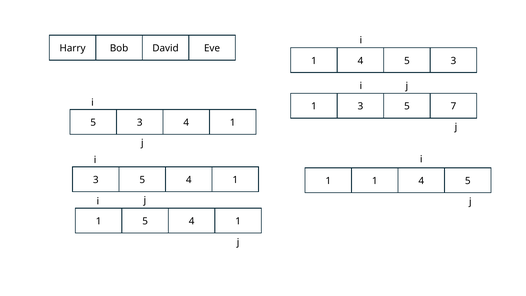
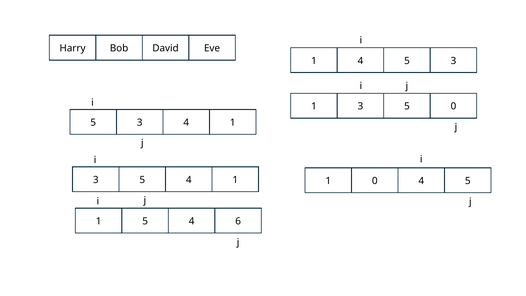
5 7: 7 -> 0 (453, 106)
1 1: 1 -> 0 (375, 181)
1 5 4 1: 1 -> 6 (238, 221)
